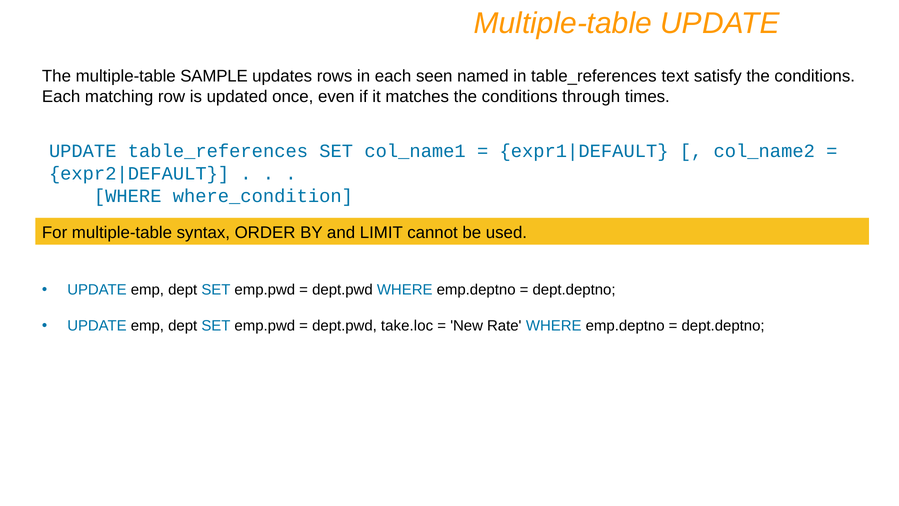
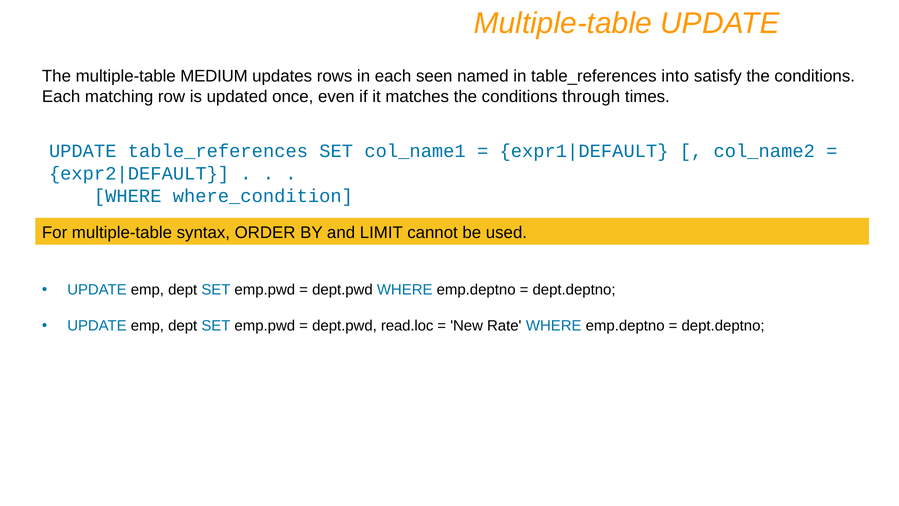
SAMPLE: SAMPLE -> MEDIUM (214, 76)
text: text -> into (675, 76)
take.loc: take.loc -> read.loc (407, 326)
